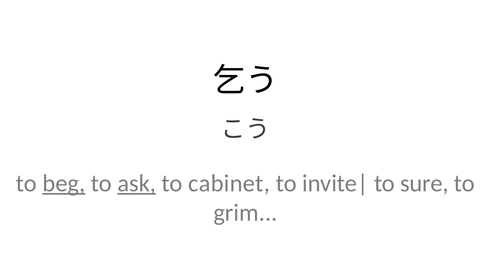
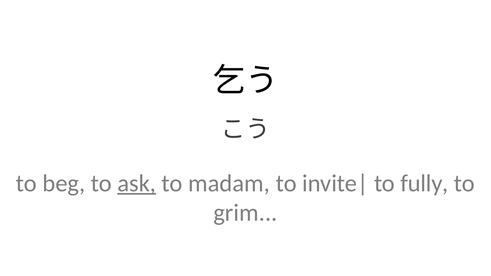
beg underline: present -> none (64, 183)
cabinet: cabinet -> madam (229, 183)
sure: sure -> fully (424, 183)
